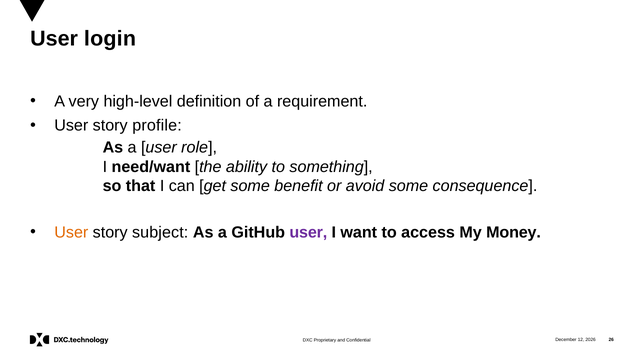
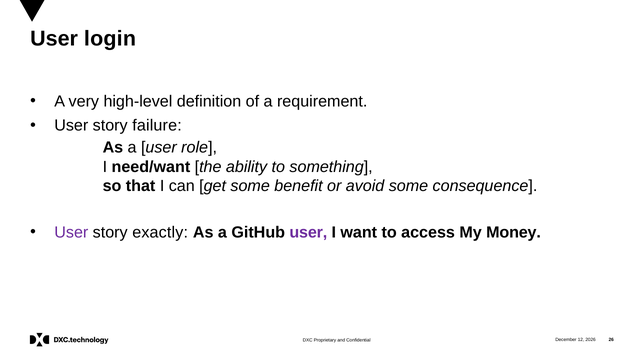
profile: profile -> failure (157, 126)
User colour: orange -> purple (71, 232)
subject: subject -> exactly (160, 232)
